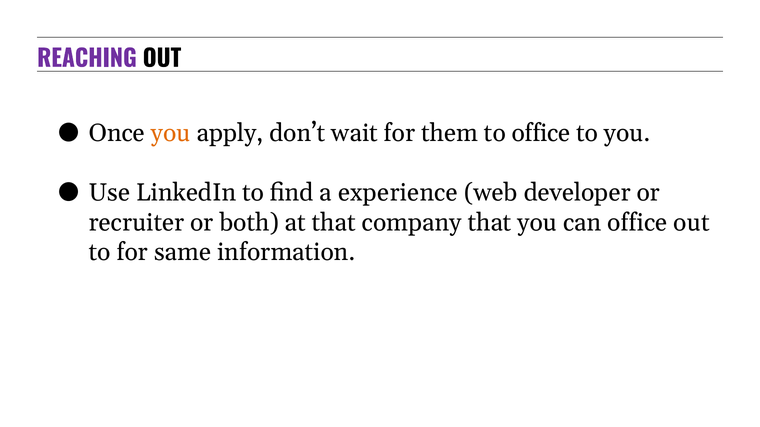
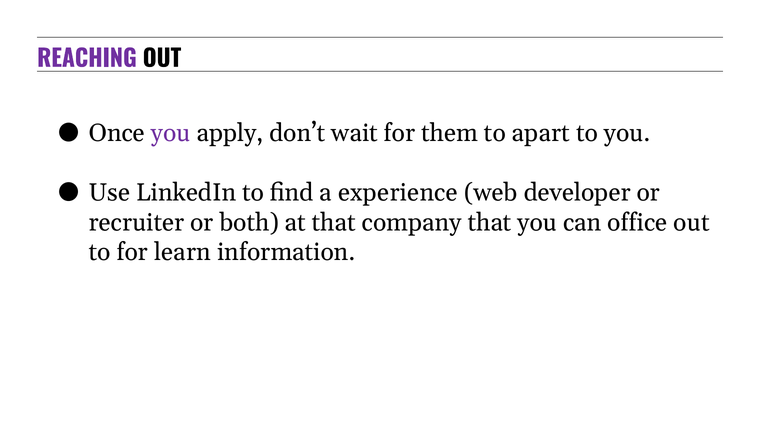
you colour: orange -> purple (171, 133)
to office: office -> apart (541, 133)
same: same -> learn (183, 252)
